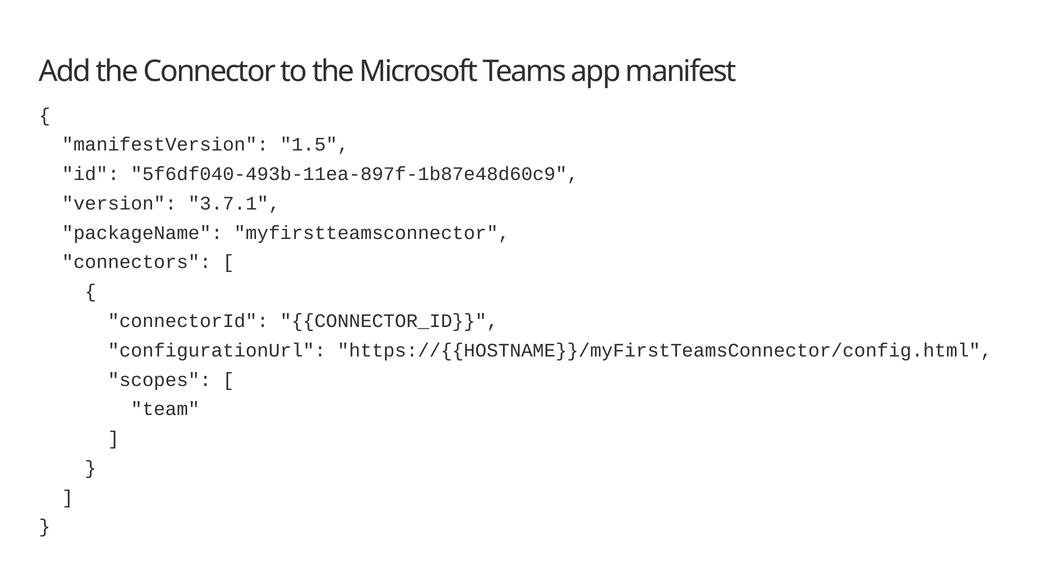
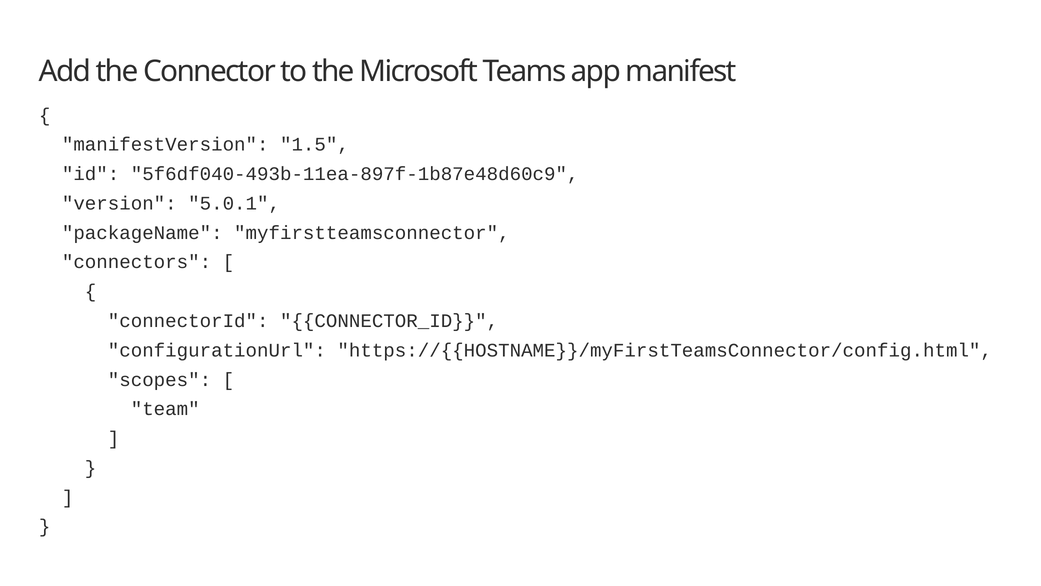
3.7.1: 3.7.1 -> 5.0.1 (234, 203)
